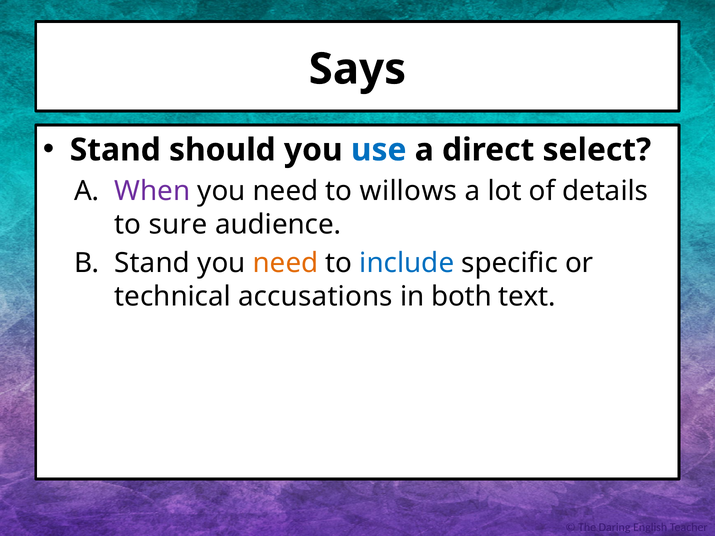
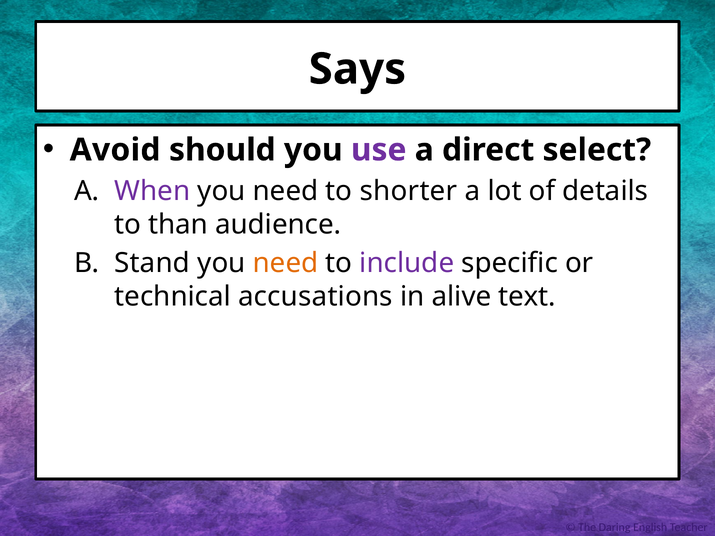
Stand: Stand -> Avoid (115, 150)
use colour: blue -> purple (379, 150)
willows: willows -> shorter (408, 191)
sure: sure -> than (178, 224)
include colour: blue -> purple (407, 263)
both: both -> alive (461, 297)
